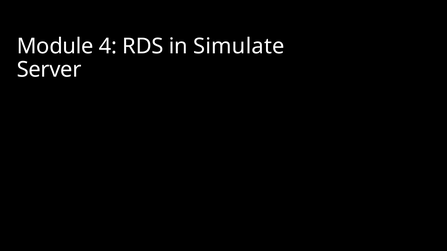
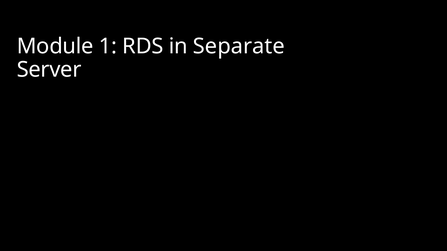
4: 4 -> 1 (108, 46)
Simulate: Simulate -> Separate (239, 46)
